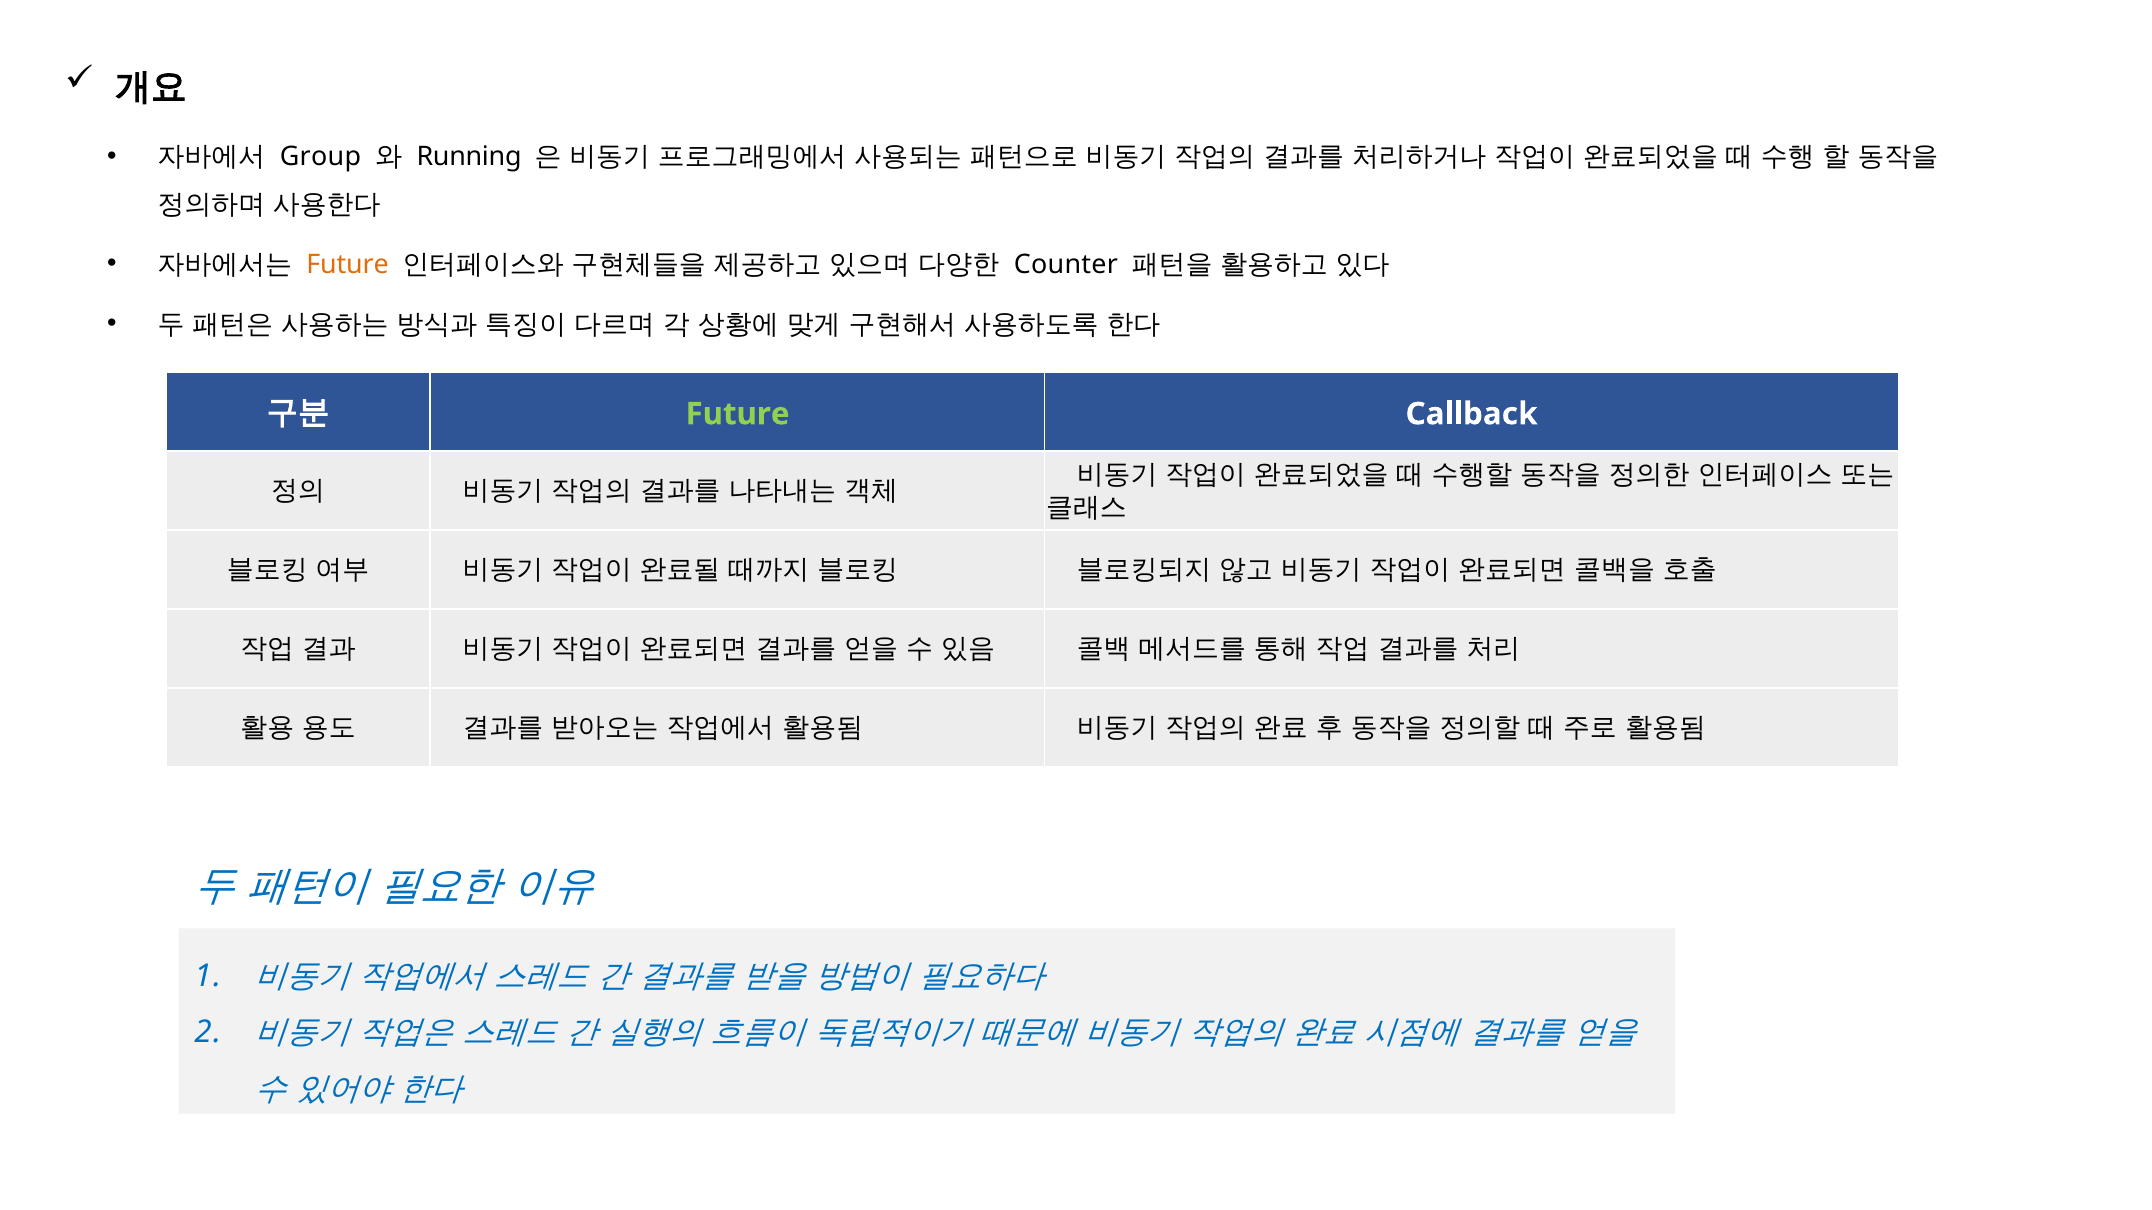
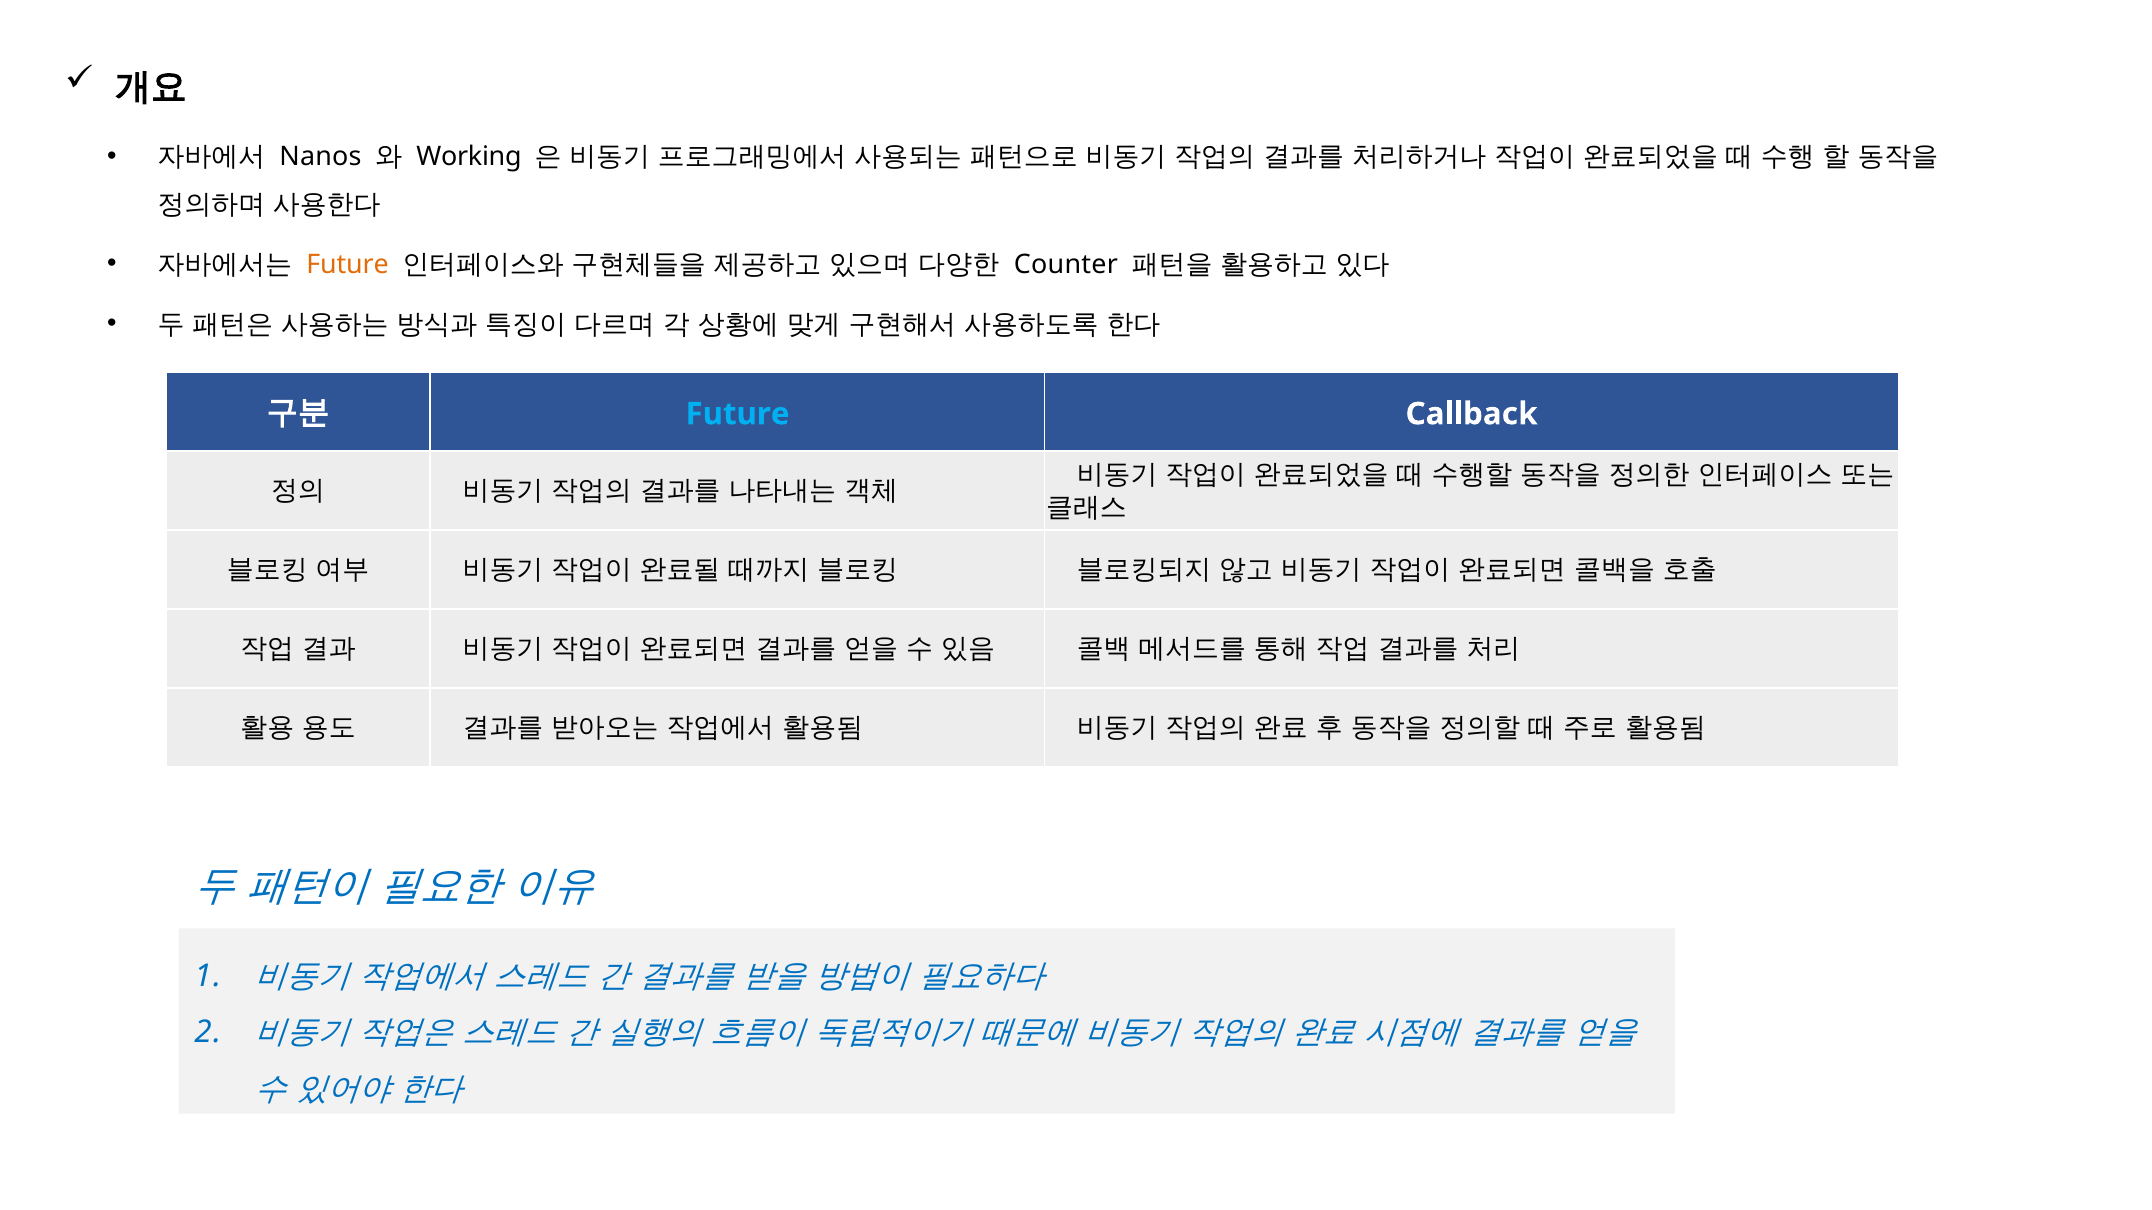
Group: Group -> Nanos (320, 157)
Running: Running -> Working (469, 157)
Future colour: light green -> light blue (738, 414)
